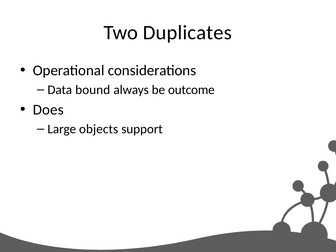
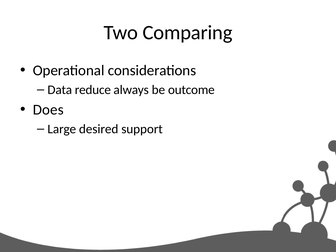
Duplicates: Duplicates -> Comparing (188, 33)
bound: bound -> reduce (93, 90)
objects: objects -> desired (99, 129)
